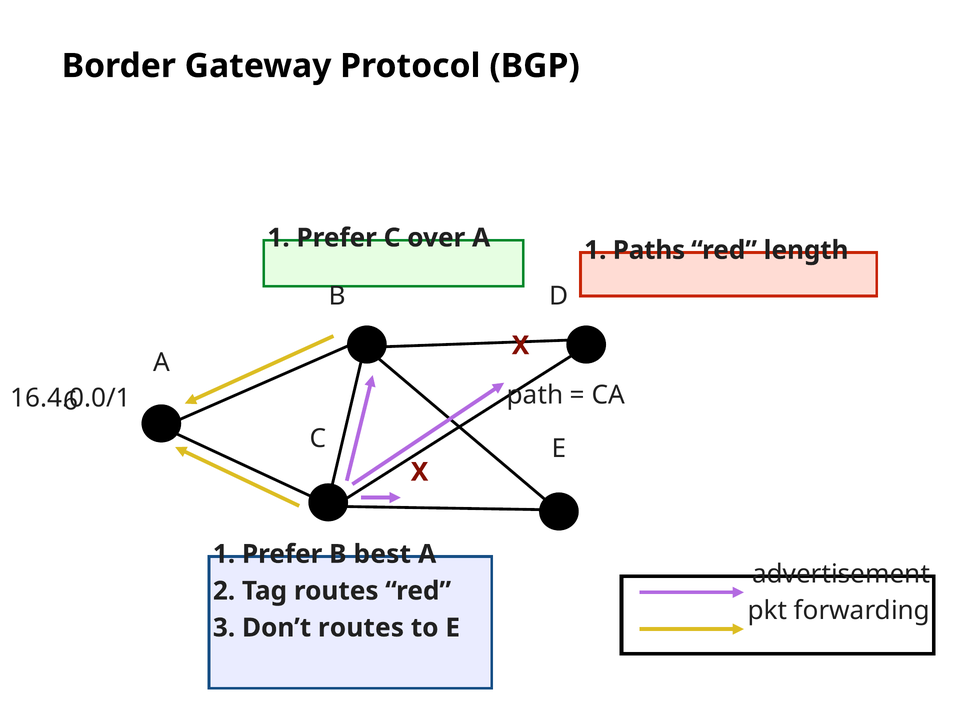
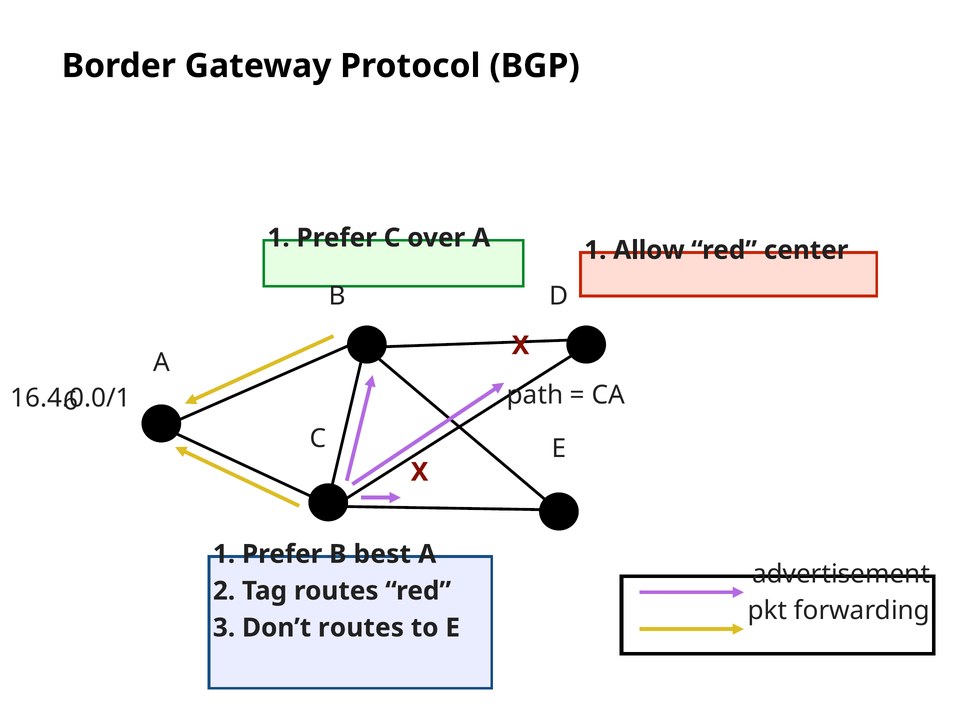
Paths: Paths -> Allow (649, 250)
length: length -> center (806, 250)
